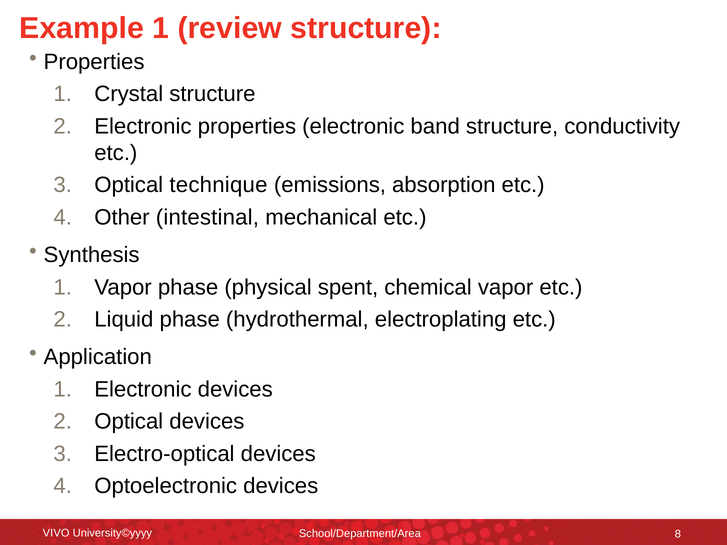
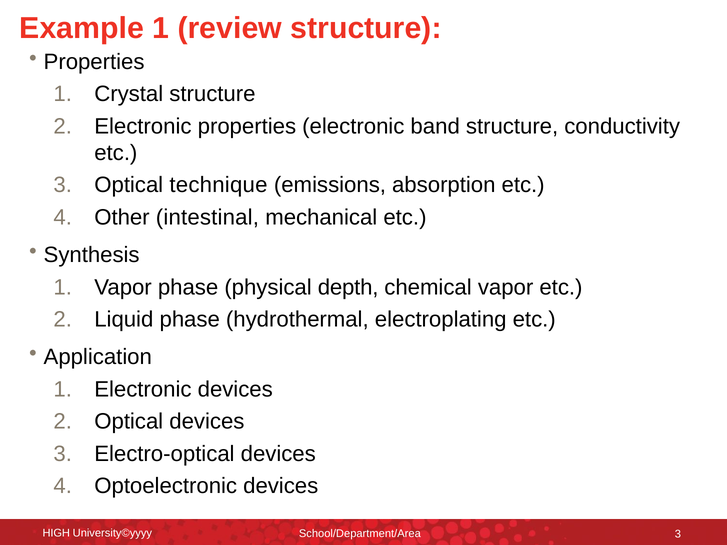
spent: spent -> depth (348, 287)
VIVO: VIVO -> HIGH (56, 533)
School/Department/Area 8: 8 -> 3 (678, 534)
